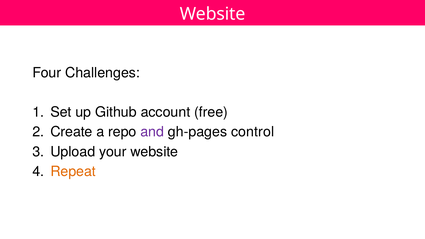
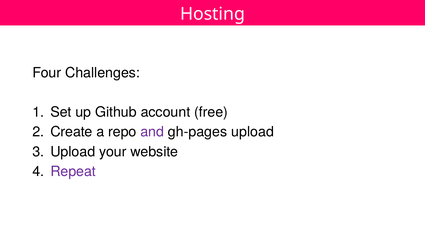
Website: Website -> Hosting (212, 14)
gh-pages control: control -> upload (253, 132)
Repeat colour: orange -> purple (73, 172)
